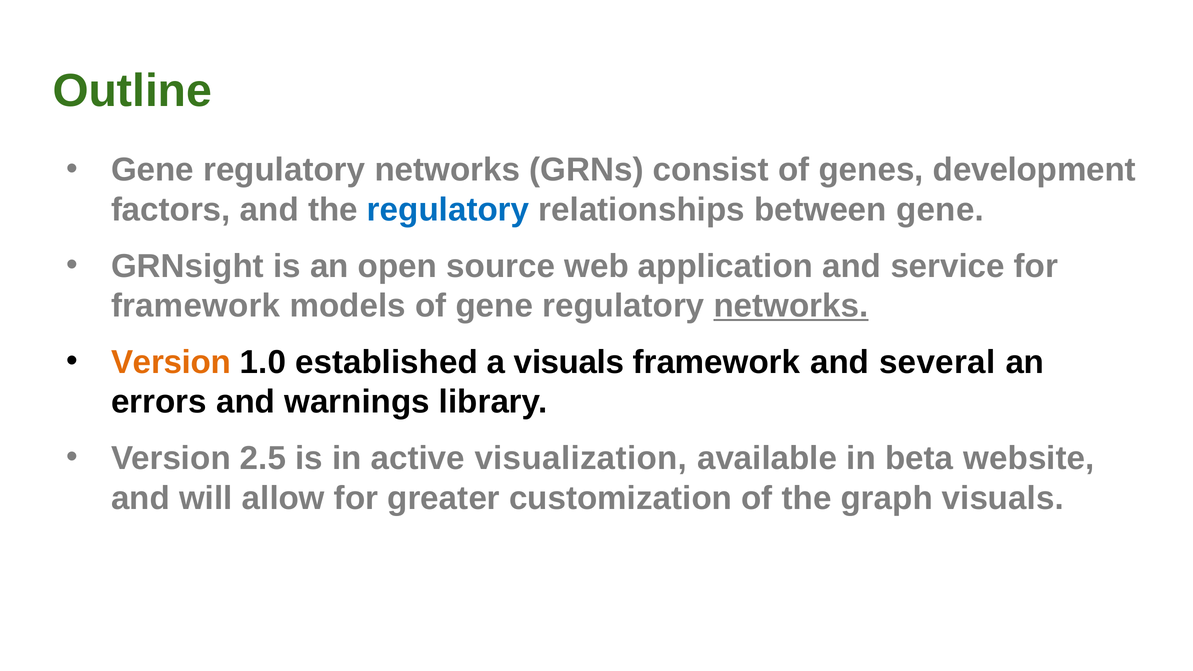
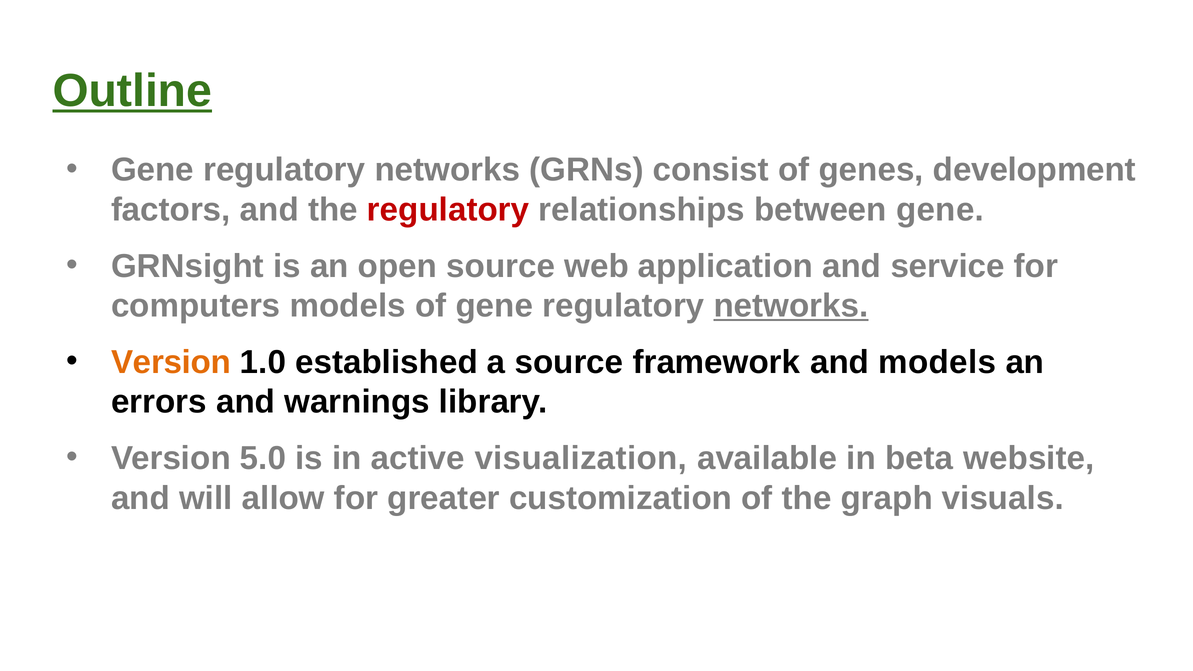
Outline underline: none -> present (132, 91)
regulatory colour: blue -> red (448, 210)
framework: framework -> computers (196, 306)
a visuals: visuals -> source (569, 362)
and several: several -> models (937, 362)
2.5: 2.5 -> 5.0 (263, 458)
